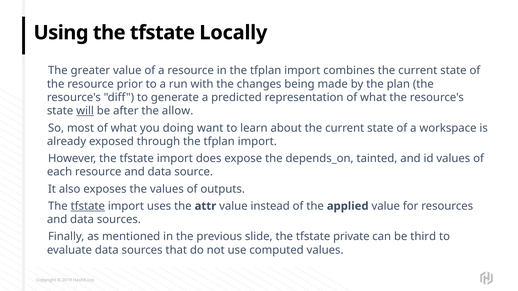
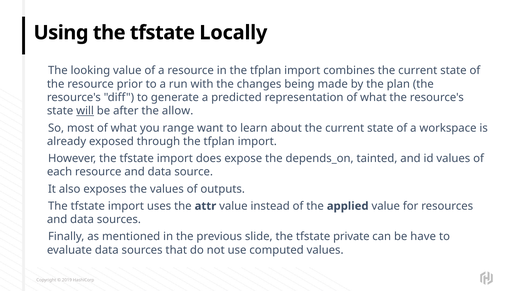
greater: greater -> looking (90, 71)
doing: doing -> range (178, 128)
tfstate underline: present -> none (88, 206)
third: third -> have (423, 237)
